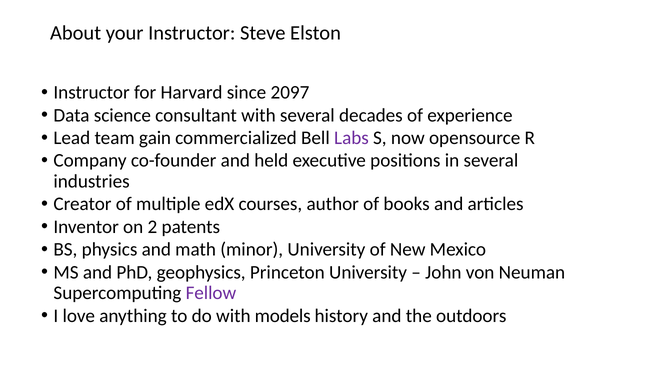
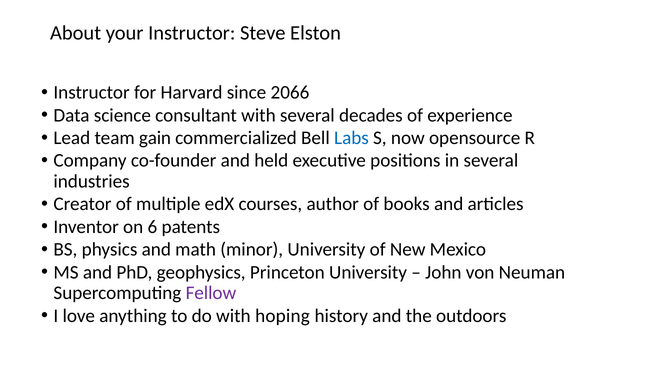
2097: 2097 -> 2066 (290, 92)
Labs colour: purple -> blue (351, 138)
2: 2 -> 6 (152, 227)
models: models -> hoping (282, 315)
